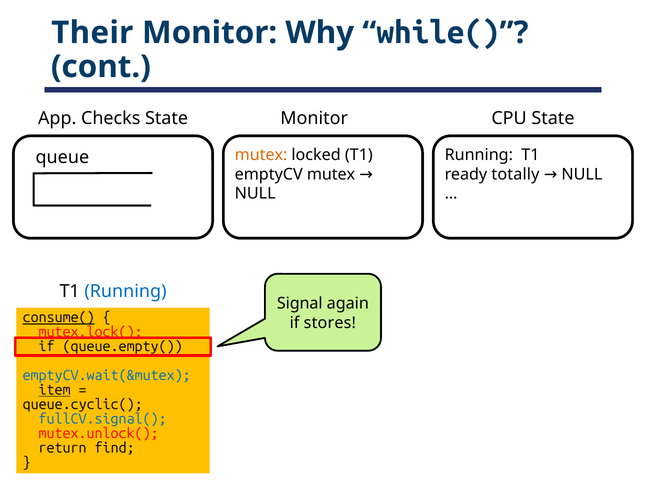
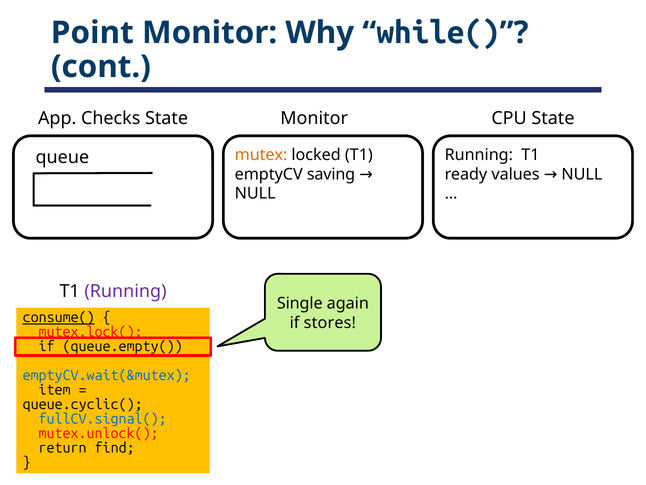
Their: Their -> Point (92, 33)
emptyCV mutex: mutex -> saving (331, 174)
totally: totally -> values (515, 174)
Running colour: blue -> purple (125, 291)
Signal: Signal -> Single (300, 303)
item underline: present -> none (55, 390)
